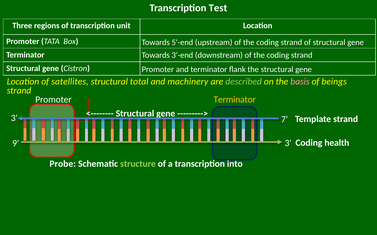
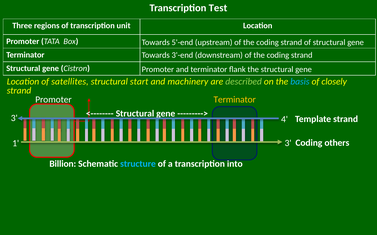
total: total -> start (139, 82)
basis colour: pink -> light blue (300, 82)
beings: beings -> closely (334, 82)
7: 7 -> 4 (285, 120)
health: health -> others (337, 143)
9: 9 -> 1 (16, 144)
Probe: Probe -> Billion (63, 164)
structure colour: light green -> light blue (138, 164)
